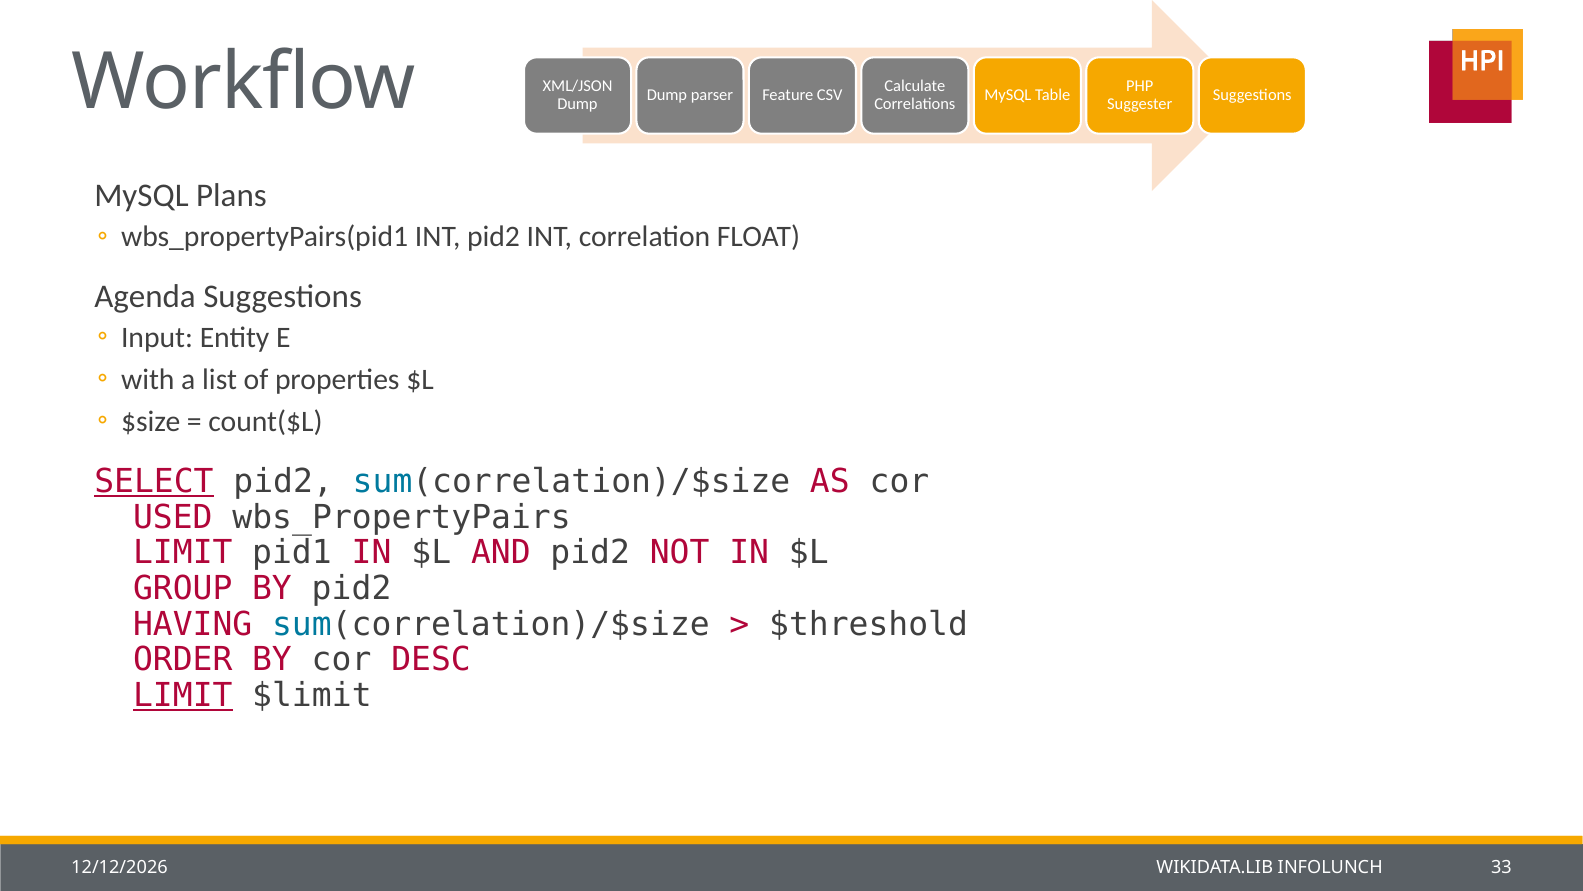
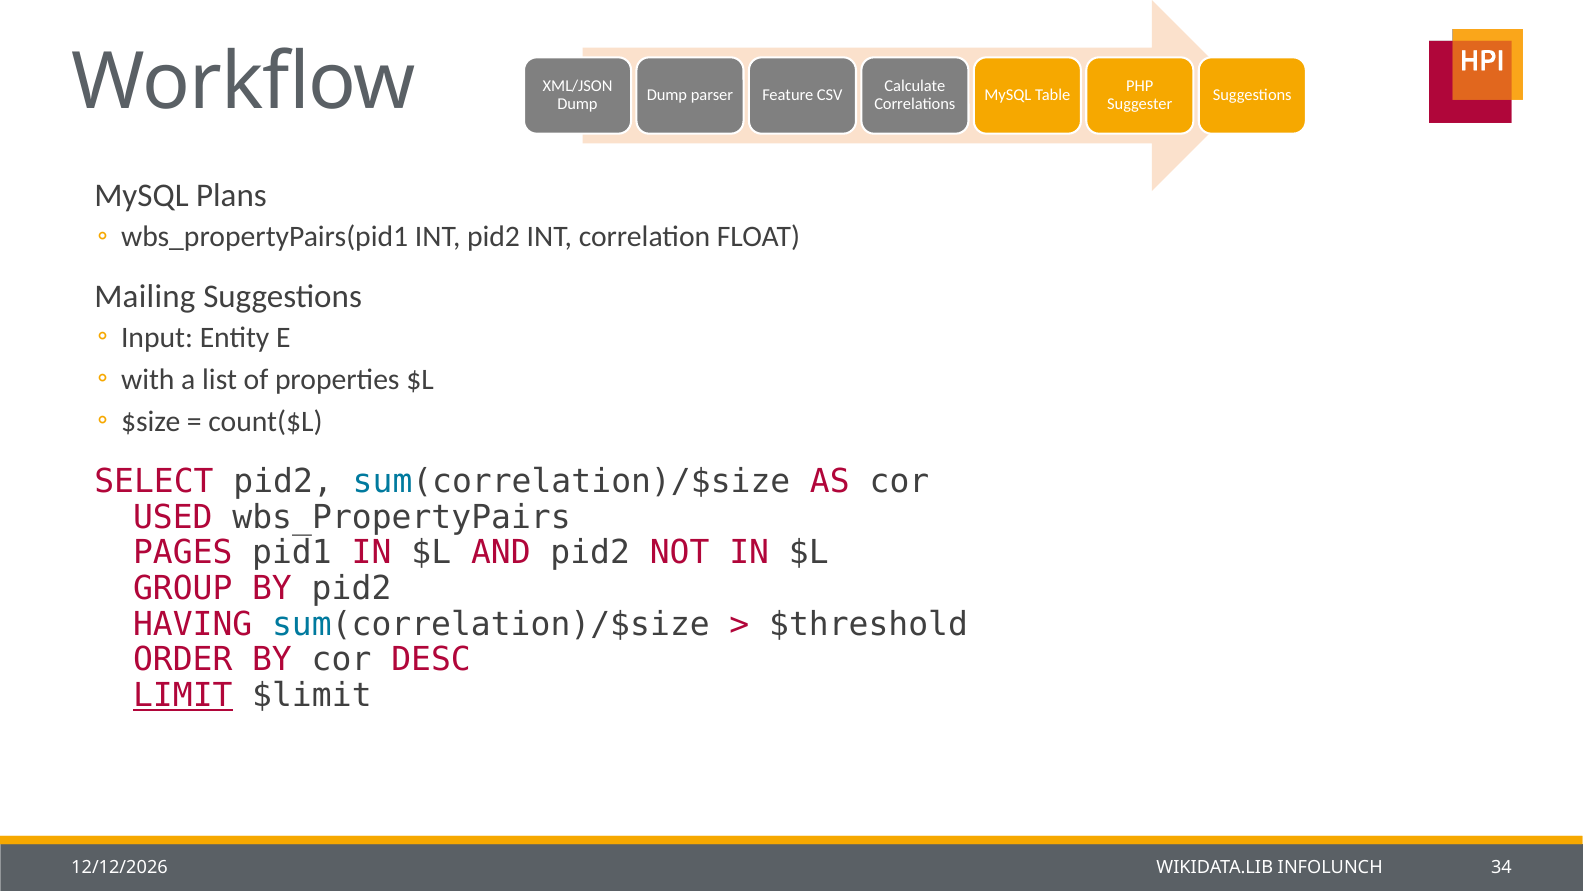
Agenda: Agenda -> Mailing (145, 297)
SELECT underline: present -> none (154, 481)
LIMIT: LIMIT -> PAGES (183, 553)
33: 33 -> 34 (1501, 867)
